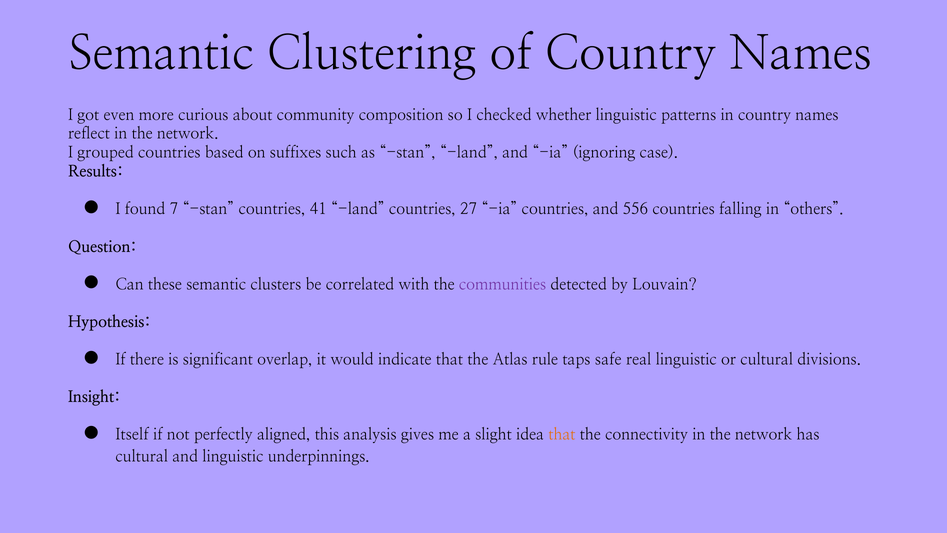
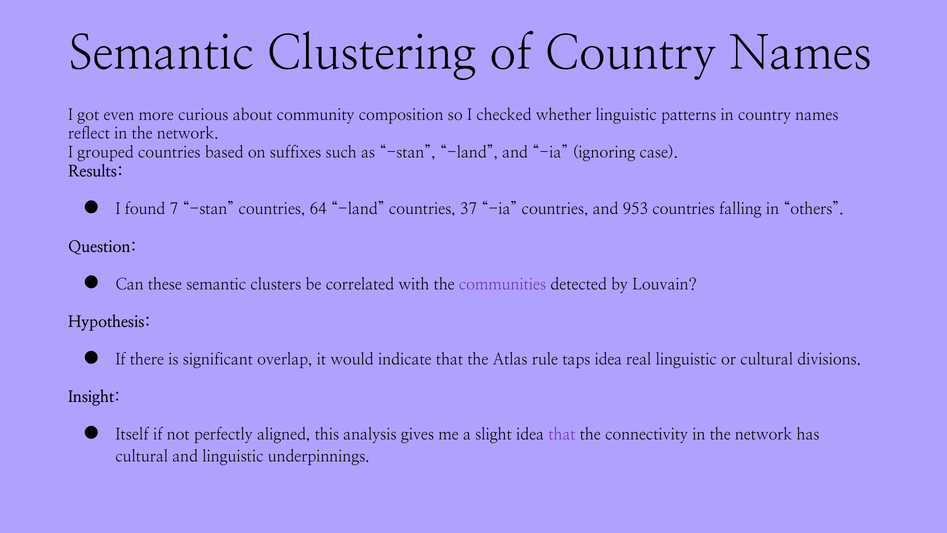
41: 41 -> 64 (318, 209)
27: 27 -> 37 (468, 209)
556: 556 -> 953 (635, 209)
taps safe: safe -> idea (608, 359)
that colour: orange -> purple (562, 434)
